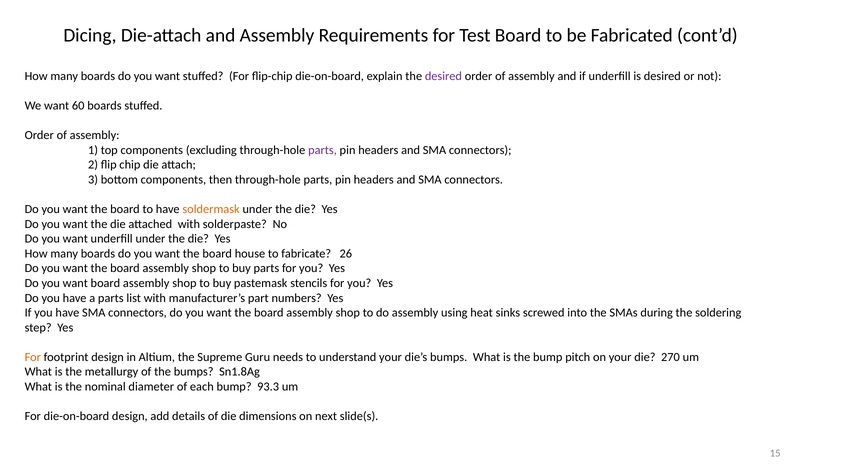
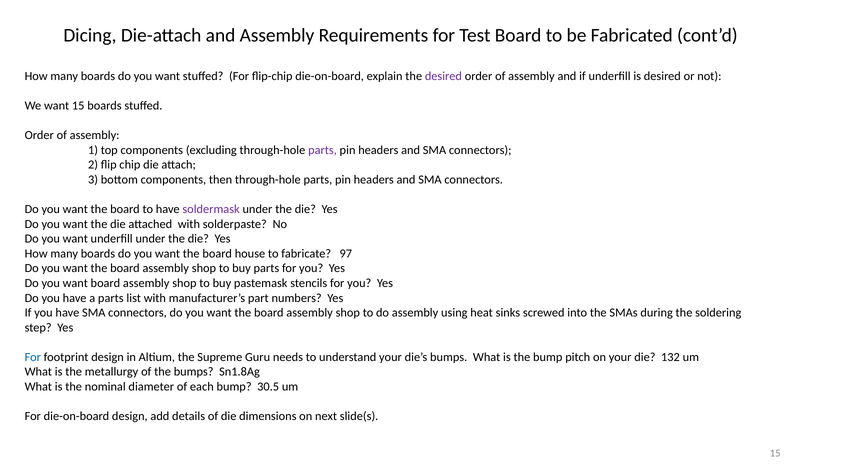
want 60: 60 -> 15 (78, 106)
soldermask colour: orange -> purple (211, 209)
26: 26 -> 97 (346, 254)
For colour: orange -> blue (33, 357)
270: 270 -> 132 (670, 357)
93.3: 93.3 -> 30.5 (268, 387)
